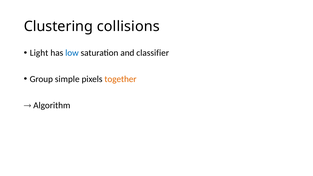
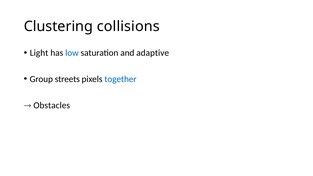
classifier: classifier -> adaptive (153, 53)
simple: simple -> streets (67, 79)
together colour: orange -> blue (121, 79)
Algorithm: Algorithm -> Obstacles (52, 105)
